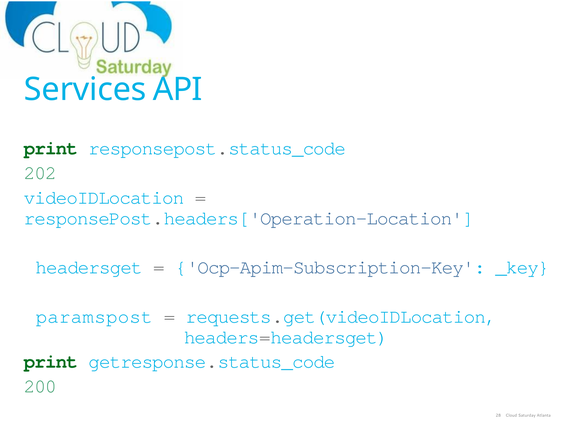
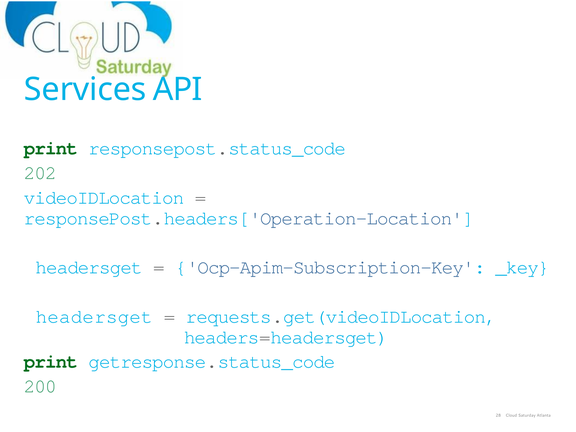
paramspost: paramspost -> headersget (94, 316)
